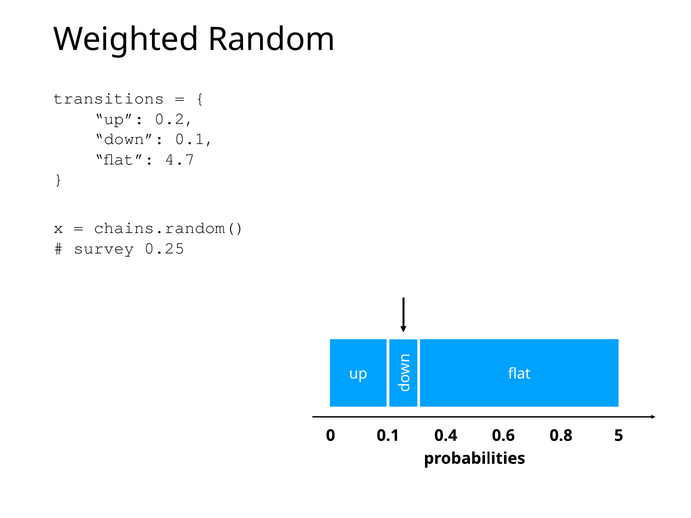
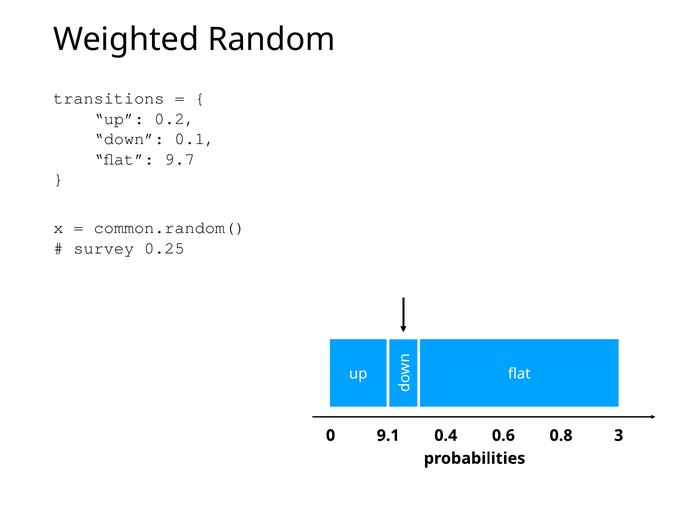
4.7: 4.7 -> 9.7 (180, 159)
chains.random(: chains.random( -> common.random( (170, 228)
0.1: 0.1 -> 9.1 (388, 436)
5: 5 -> 3 (619, 436)
